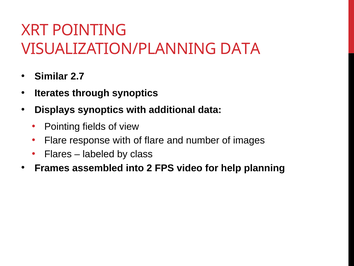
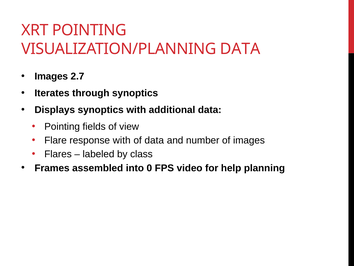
Similar: Similar -> Images (51, 76)
of flare: flare -> data (154, 140)
2: 2 -> 0 (149, 168)
